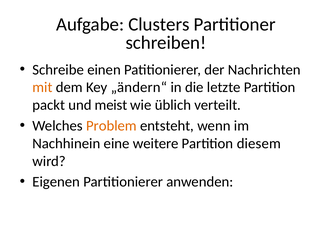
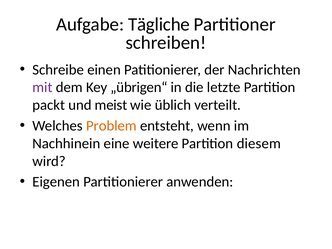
Clusters: Clusters -> Tägliche (159, 24)
mit colour: orange -> purple (42, 87)
„ändern“: „ändern“ -> „übrigen“ (139, 87)
